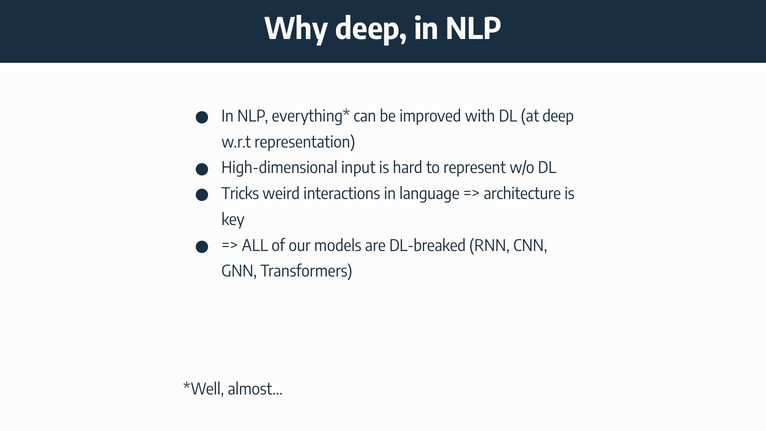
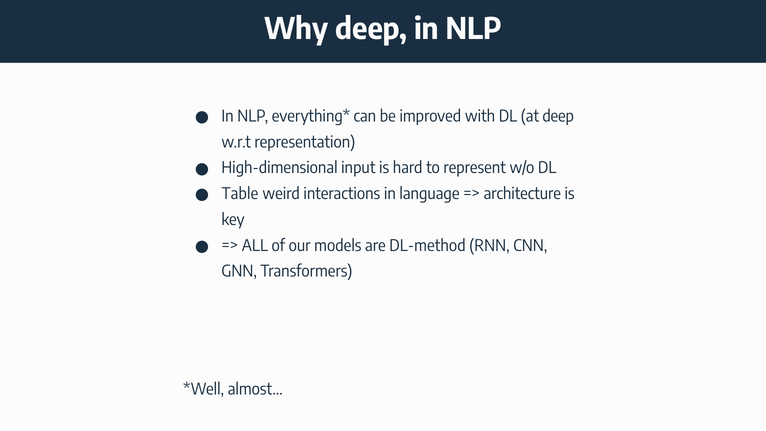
Tricks: Tricks -> Table (240, 194)
DL-breaked: DL-breaked -> DL-method (427, 246)
